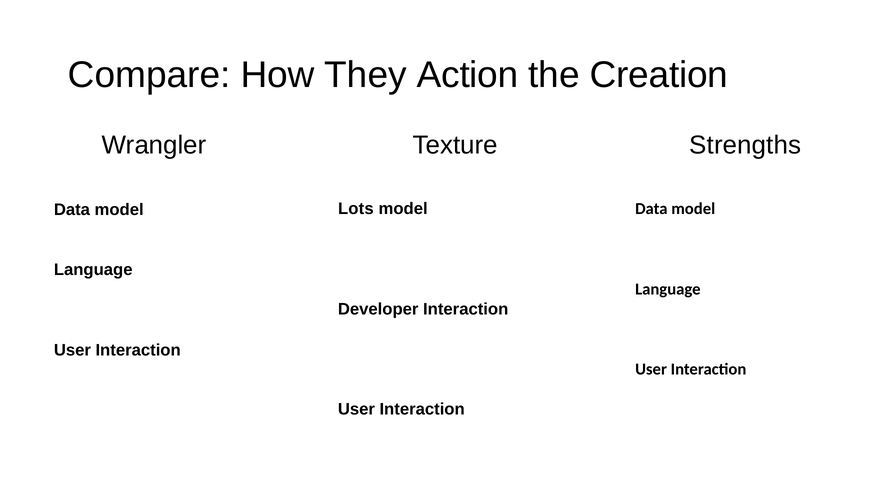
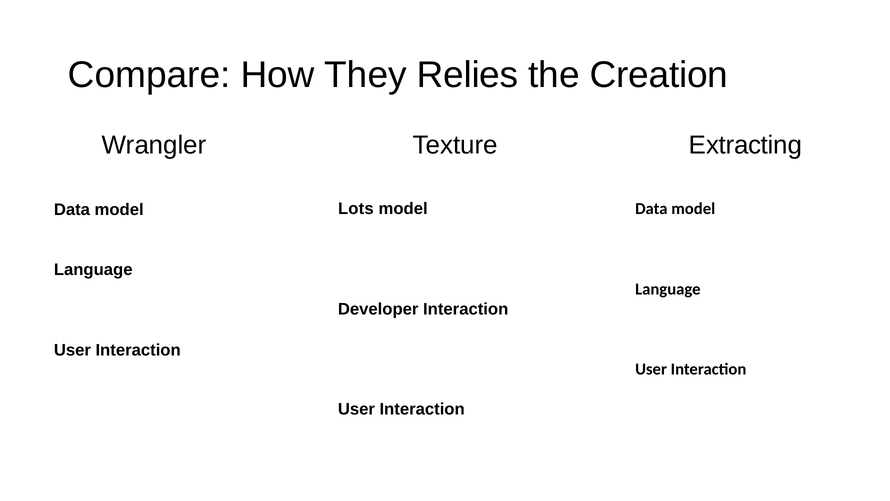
Action: Action -> Relies (468, 75)
Strengths: Strengths -> Extracting (746, 145)
